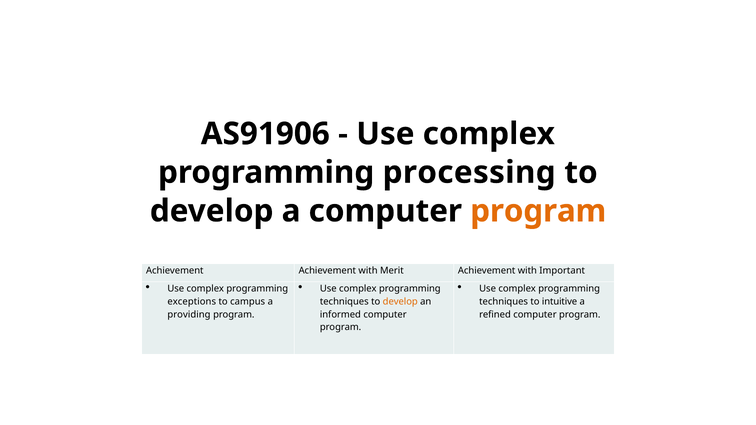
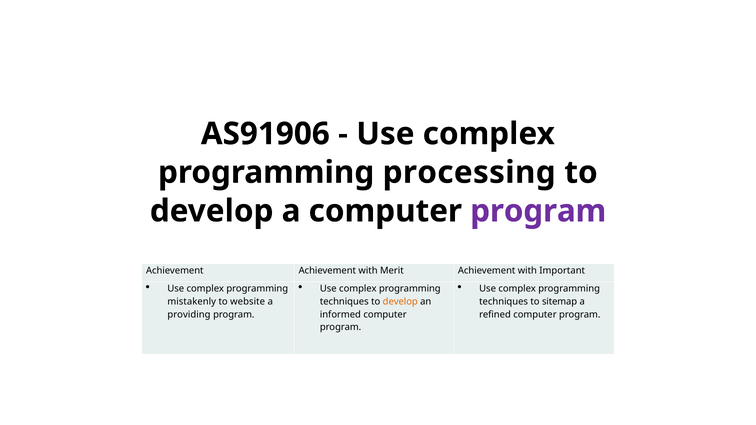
program colour: orange -> purple (538, 211)
exceptions: exceptions -> mistakenly (192, 302)
campus: campus -> website (248, 302)
intuitive: intuitive -> sitemap (560, 302)
